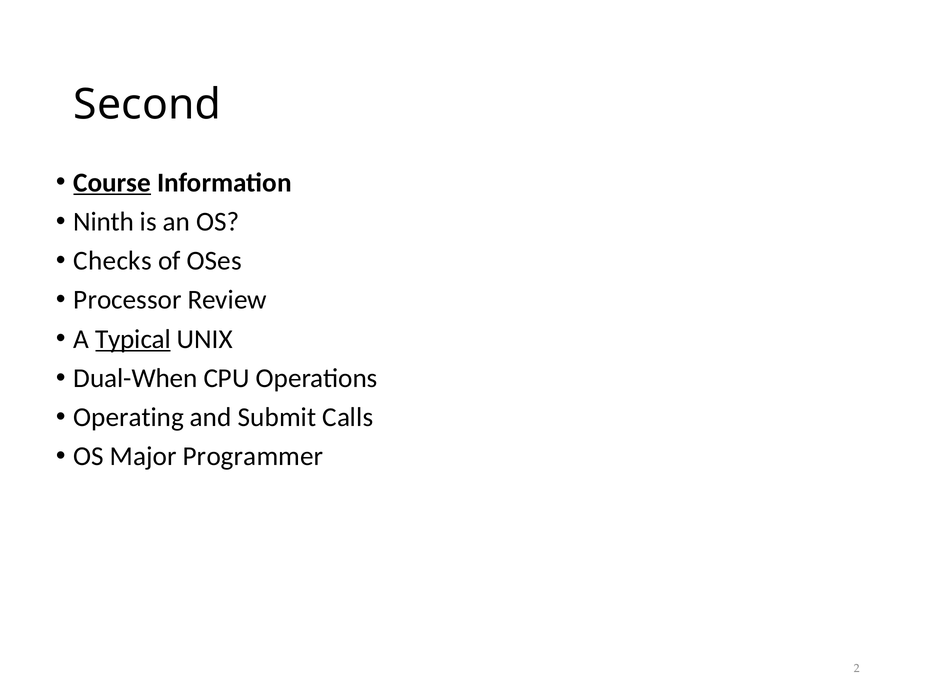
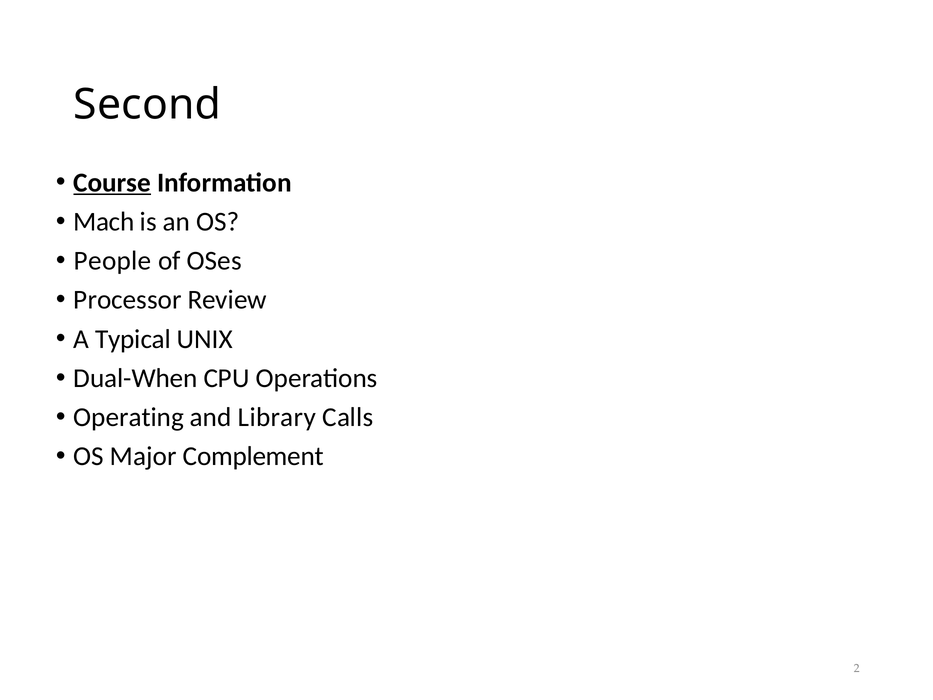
Ninth: Ninth -> Mach (104, 222)
Checks: Checks -> People (113, 261)
Typical underline: present -> none (133, 339)
Submit: Submit -> Library (277, 417)
Programmer: Programmer -> Complement (253, 456)
